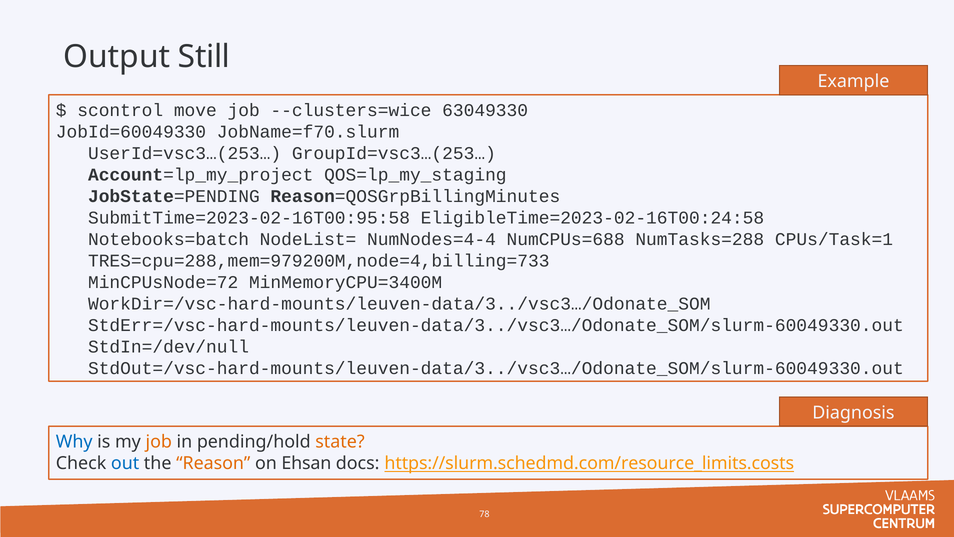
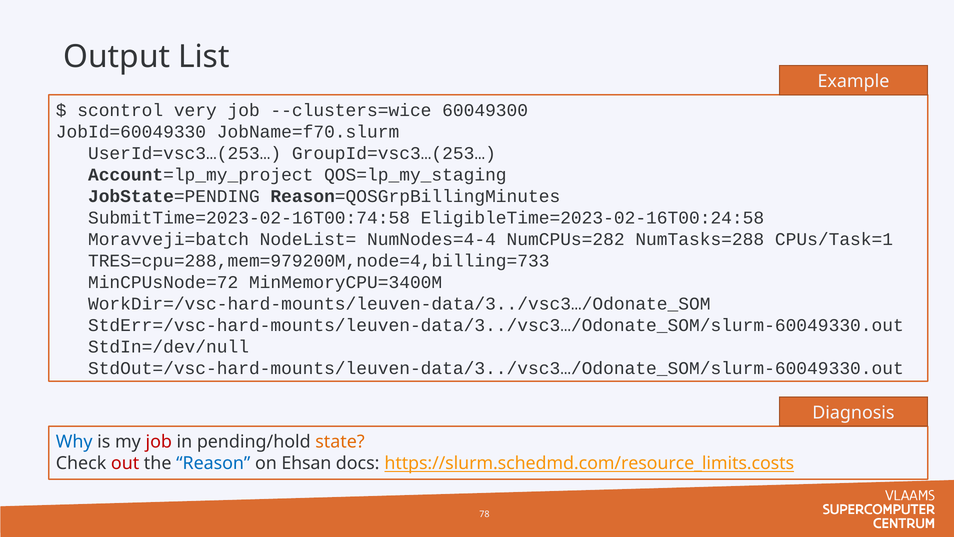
Still: Still -> List (204, 57)
move: move -> very (195, 110)
63049330: 63049330 -> 60049300 (485, 110)
SubmitTime=2023-02-16T00:95:58: SubmitTime=2023-02-16T00:95:58 -> SubmitTime=2023-02-16T00:74:58 (249, 218)
Notebooks=batch: Notebooks=batch -> Moravveji=batch (169, 239)
NumCPUs=688: NumCPUs=688 -> NumCPUs=282 (566, 239)
job colour: orange -> red (159, 442)
out colour: blue -> red (125, 463)
Reason colour: orange -> blue (213, 463)
